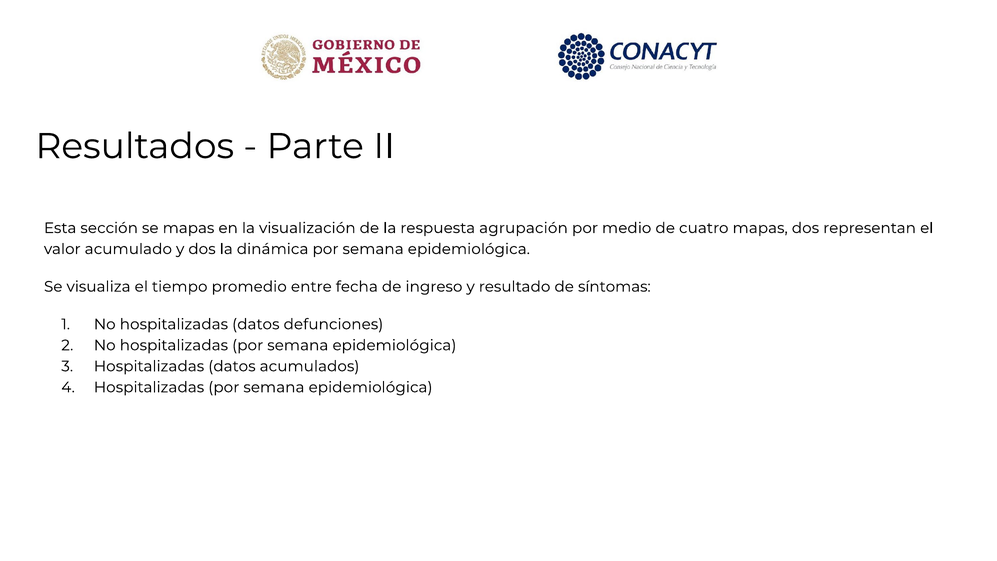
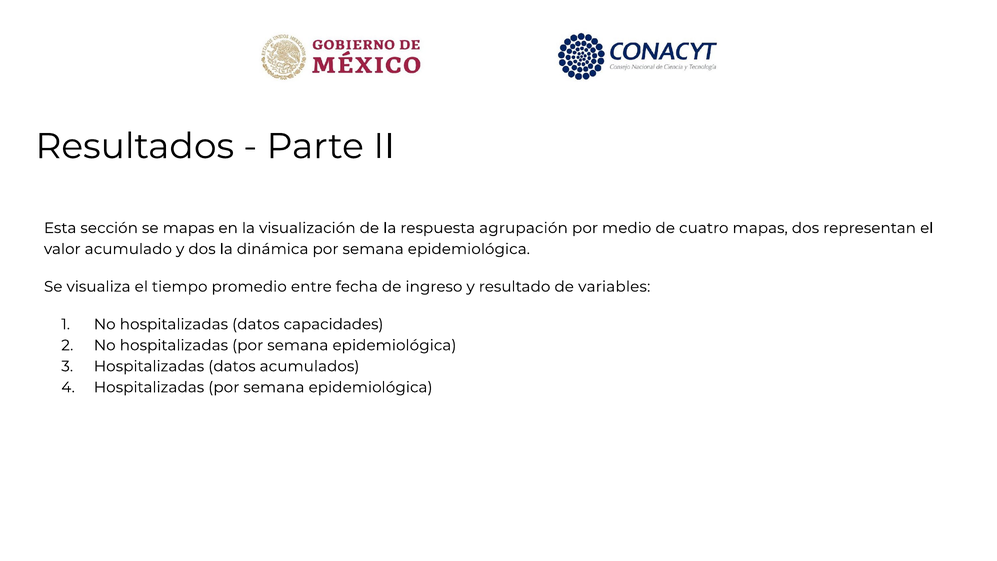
síntomas: síntomas -> variables (614, 287)
defunciones: defunciones -> capacidades (333, 324)
